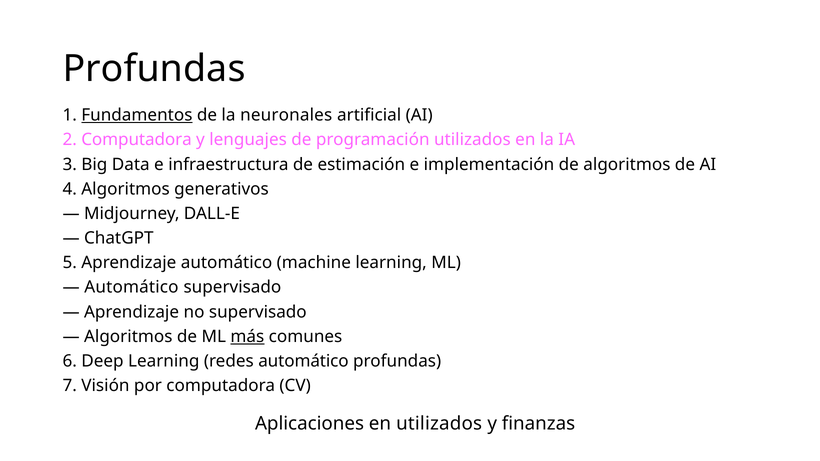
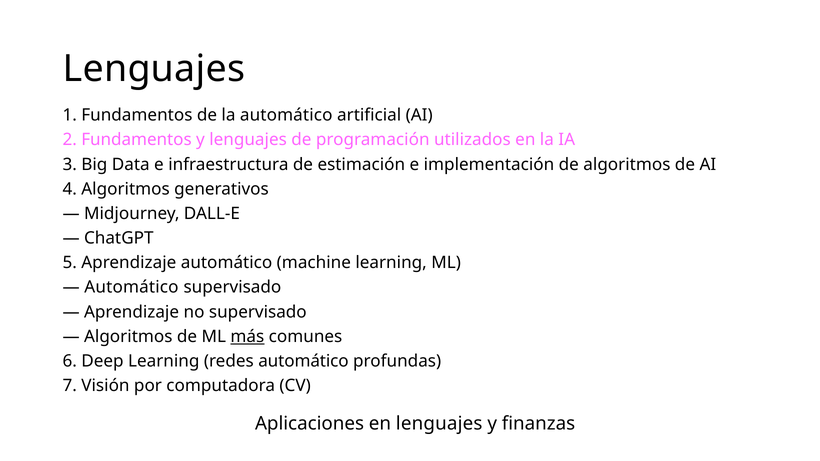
Profundas: Profundas -> Lenguajes (154, 69)
Fundamentos underline: present -> none (137, 115)
la neuronales: neuronales -> automático (286, 115)
2 Computadora: Computadora -> Fundamentos (136, 140)
en utilizados: utilizados -> lenguajes (439, 424)
